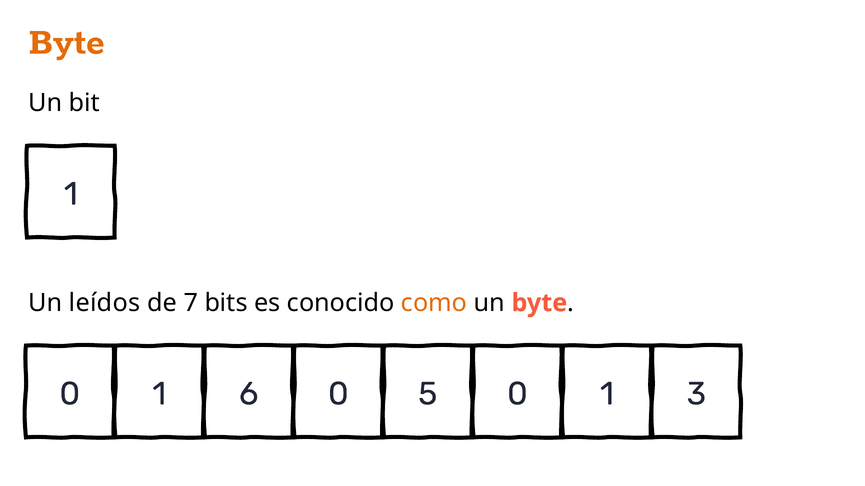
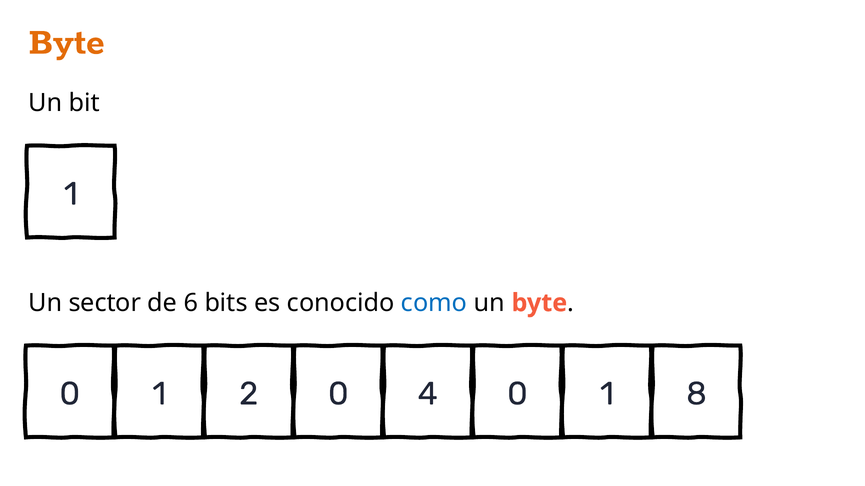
leídos: leídos -> sector (105, 303)
7: 7 -> 6 (191, 303)
como colour: orange -> blue (434, 303)
6: 6 -> 2 (249, 394)
5: 5 -> 4 (428, 394)
3: 3 -> 8 (697, 394)
